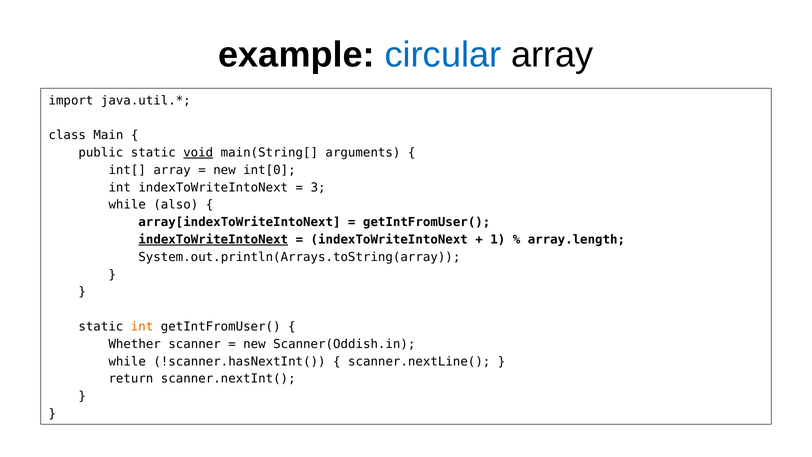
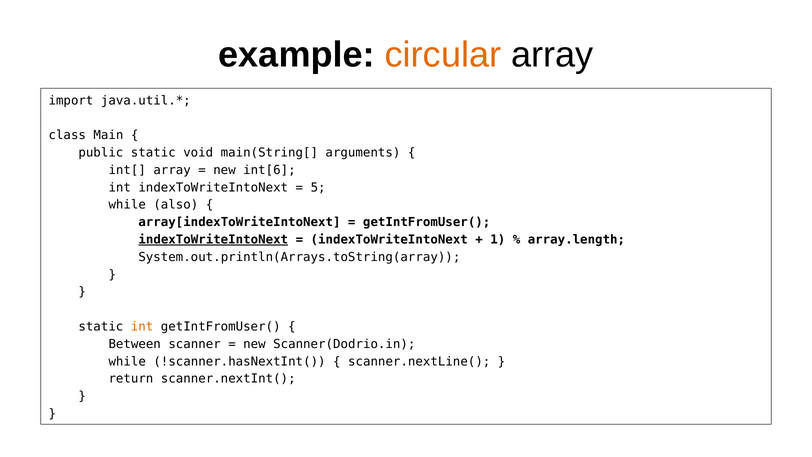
circular colour: blue -> orange (443, 55)
void underline: present -> none (198, 153)
int[0: int[0 -> int[6 (269, 170)
3: 3 -> 5 (318, 187)
Whether: Whether -> Between (135, 344)
Scanner(Oddish.in: Scanner(Oddish.in -> Scanner(Dodrio.in (344, 344)
